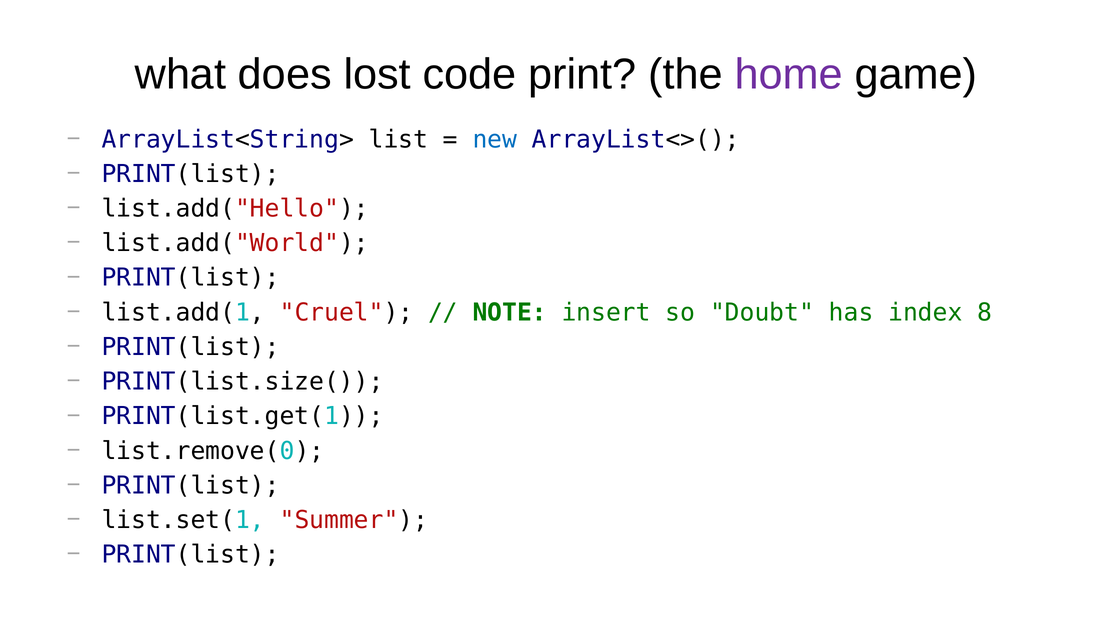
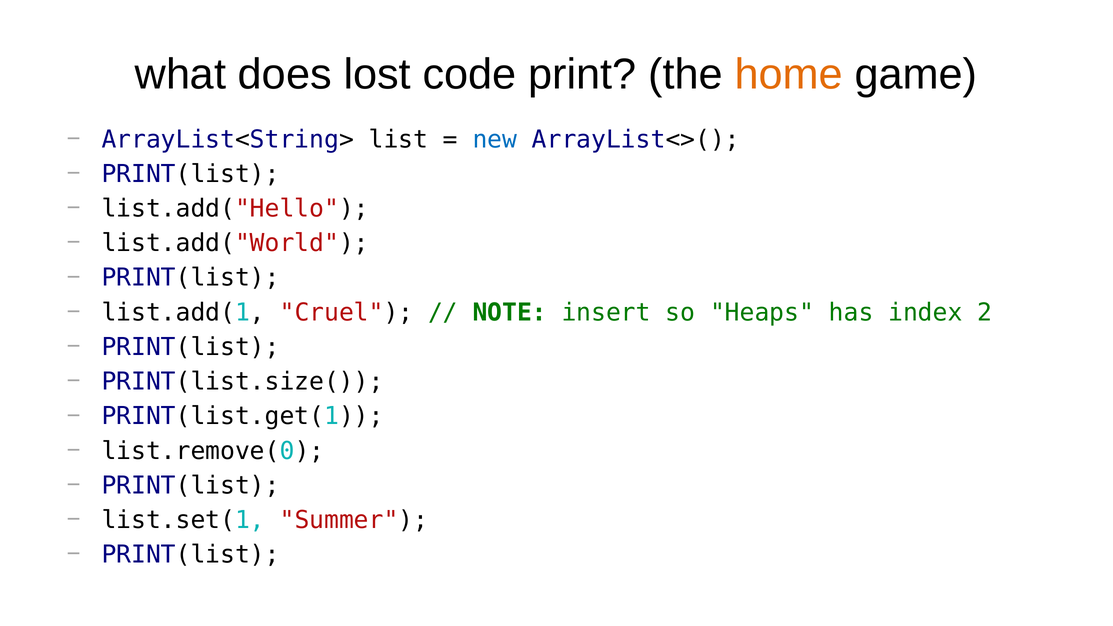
home colour: purple -> orange (789, 75)
Doubt: Doubt -> Heaps (762, 312)
8: 8 -> 2 (985, 312)
